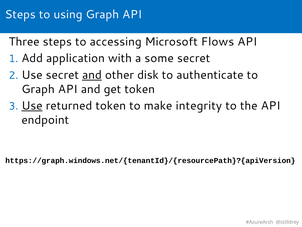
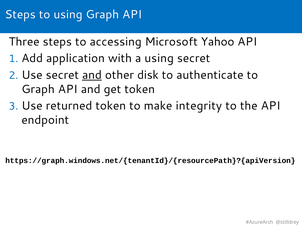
Flows: Flows -> Yahoo (218, 42)
a some: some -> using (159, 58)
Use underline: present -> none (32, 106)
